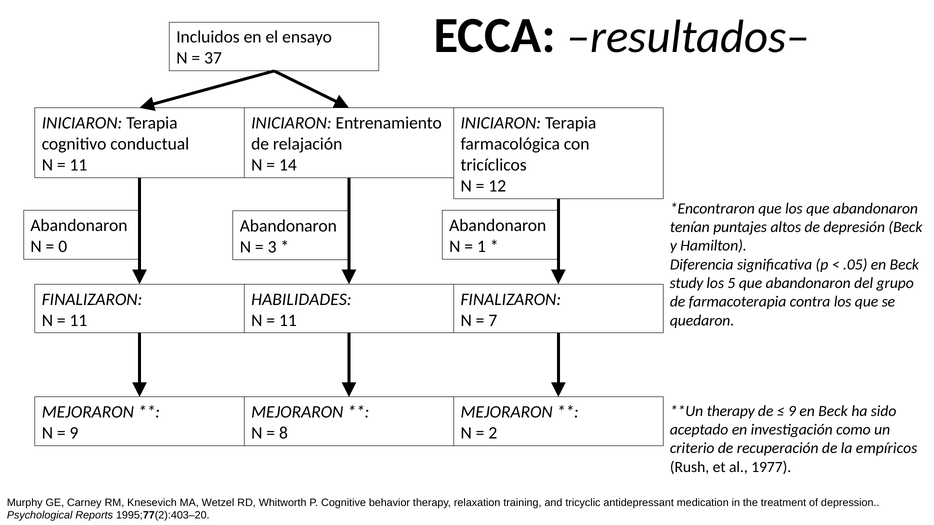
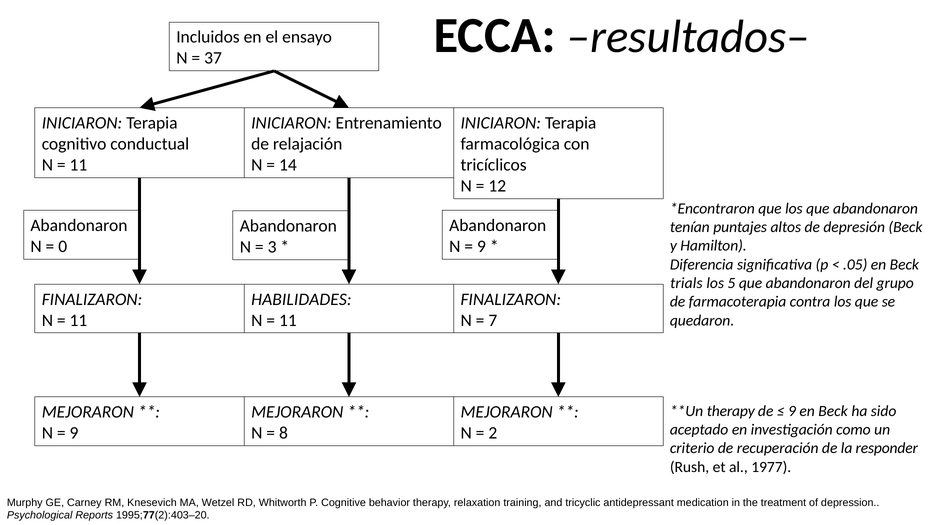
1: 1 -> 9 (482, 247)
study: study -> trials (686, 283)
empíricos: empíricos -> responder (887, 449)
